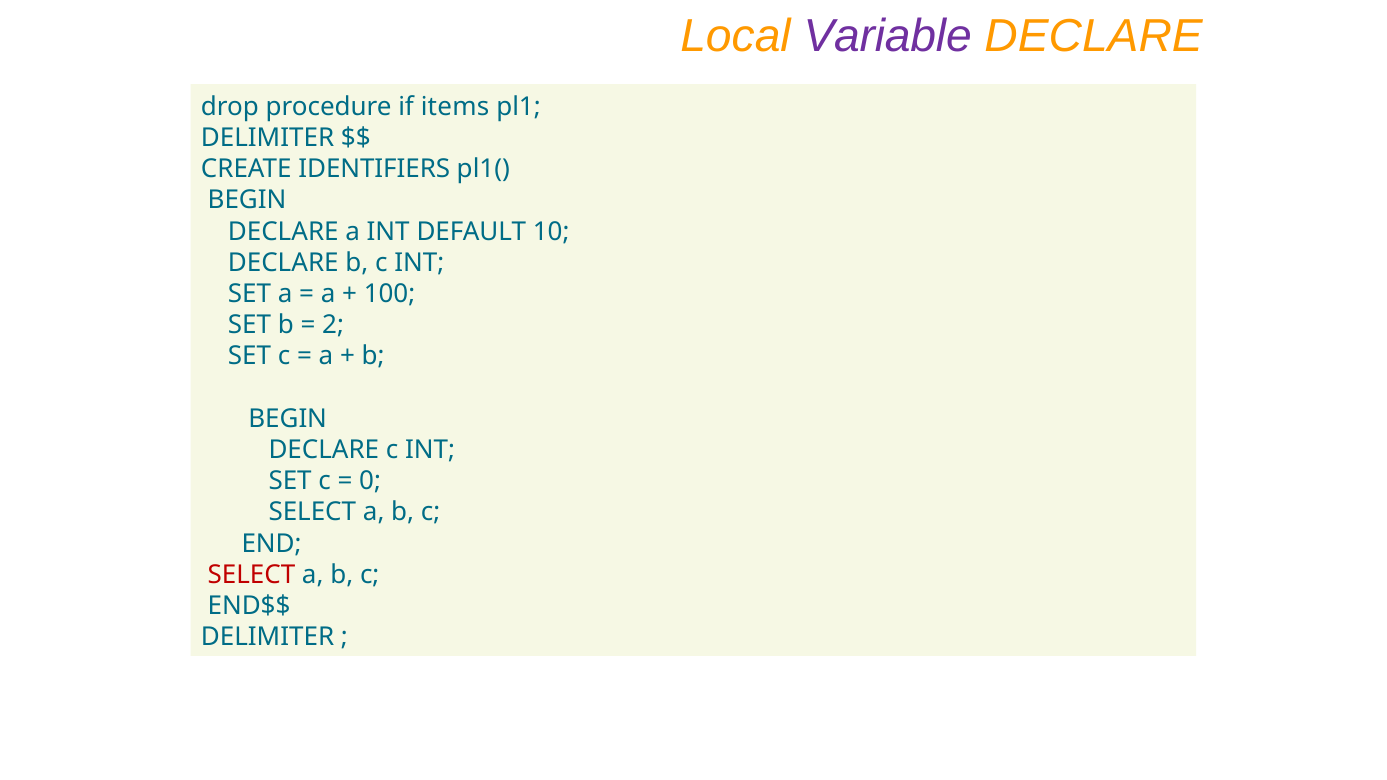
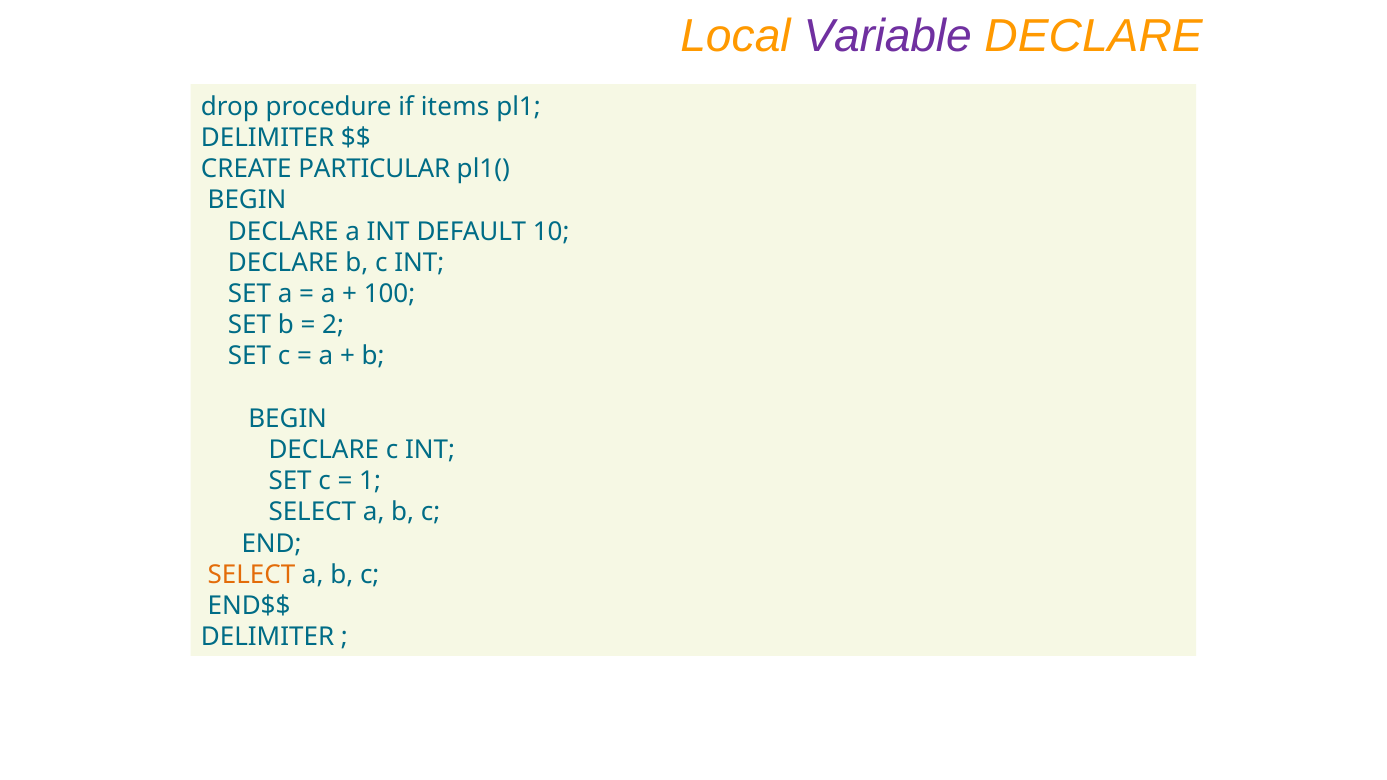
IDENTIFIERS: IDENTIFIERS -> PARTICULAR (374, 169)
0: 0 -> 1 (370, 481)
SELECT colour: red -> orange (252, 575)
